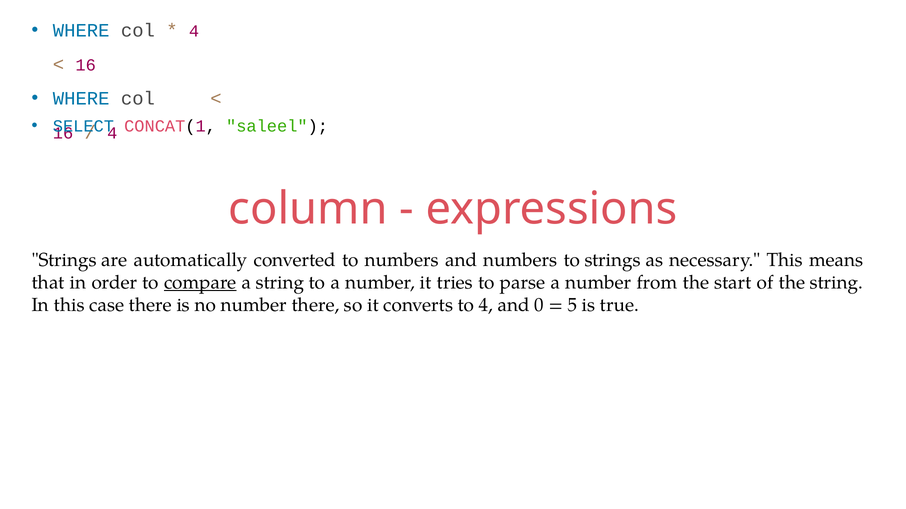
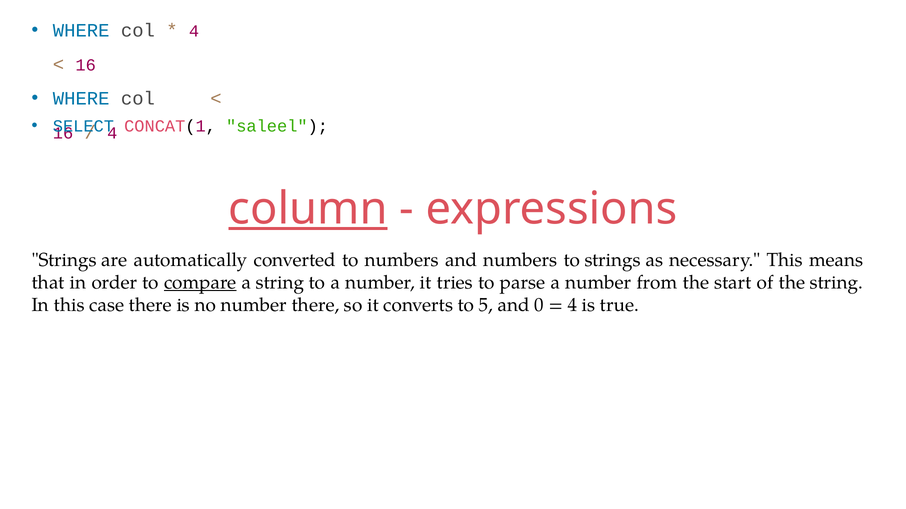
column underline: none -> present (308, 209)
to 4: 4 -> 5 (486, 306)
5: 5 -> 4 (572, 306)
